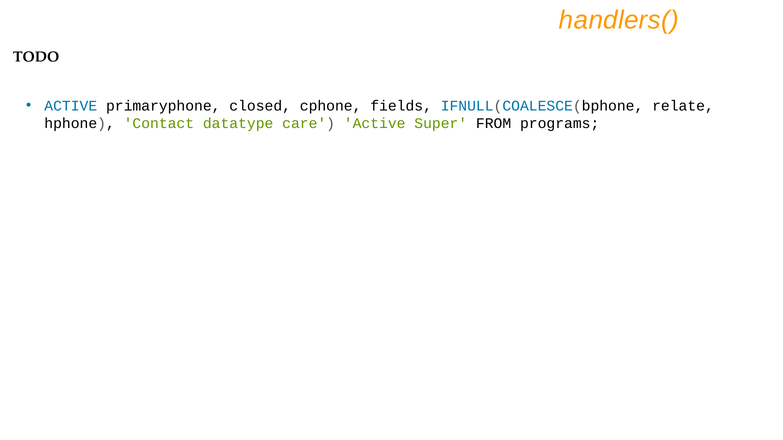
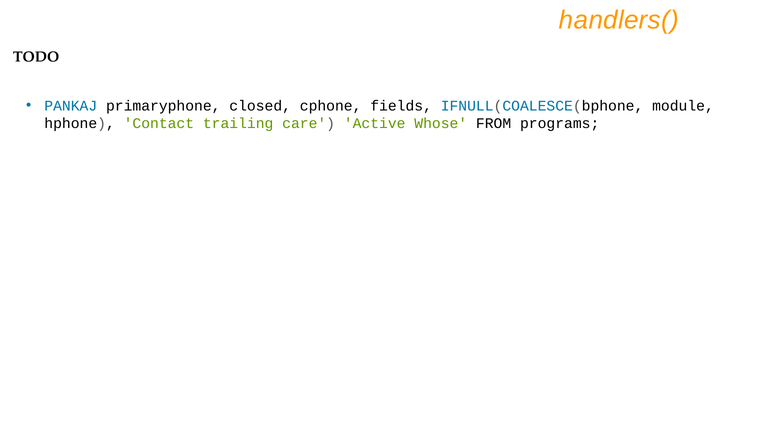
ACTIVE: ACTIVE -> PANKAJ (71, 106)
relate: relate -> module (683, 106)
datatype: datatype -> trailing (238, 123)
Super: Super -> Whose (441, 123)
